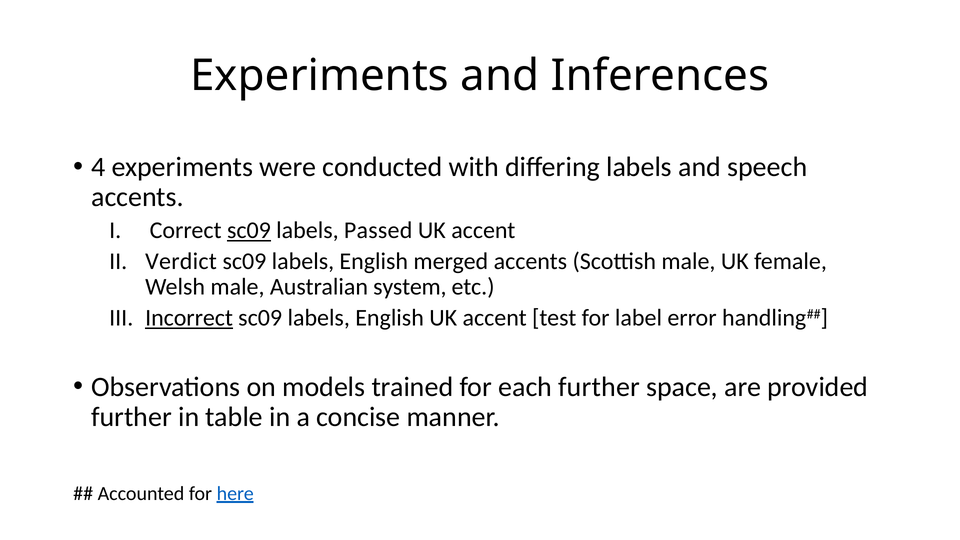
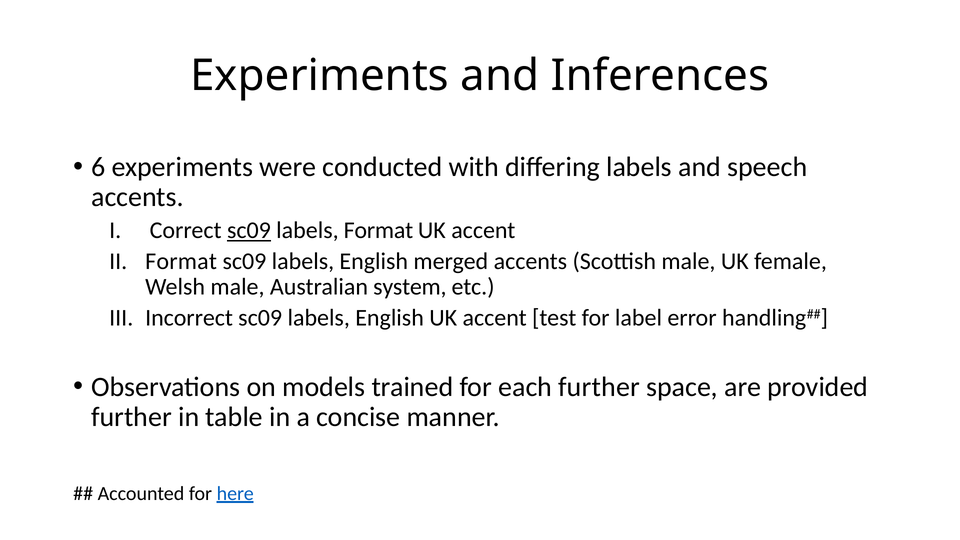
4: 4 -> 6 (98, 167)
labels Passed: Passed -> Format (378, 230)
Verdict: Verdict -> Format (181, 261)
Incorrect underline: present -> none (189, 318)
